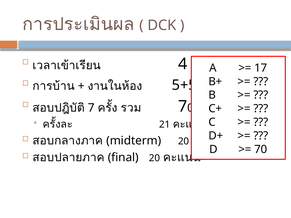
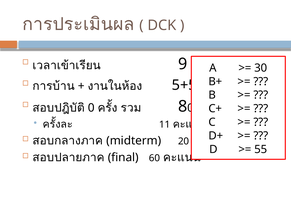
4: 4 -> 9 (183, 64)
17: 17 -> 30 (261, 68)
7: 7 -> 0 (91, 108)
7: 7 -> 8 (183, 107)
21: 21 -> 11 (165, 125)
70: 70 -> 55 (261, 150)
final 20: 20 -> 60 (154, 158)
